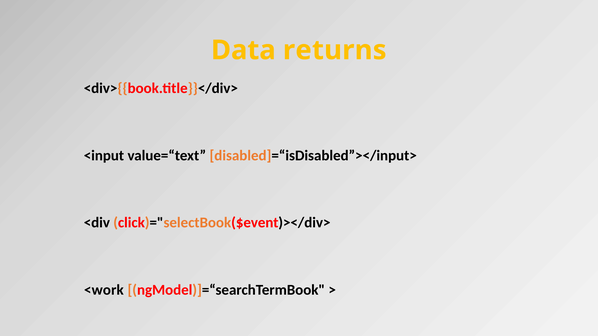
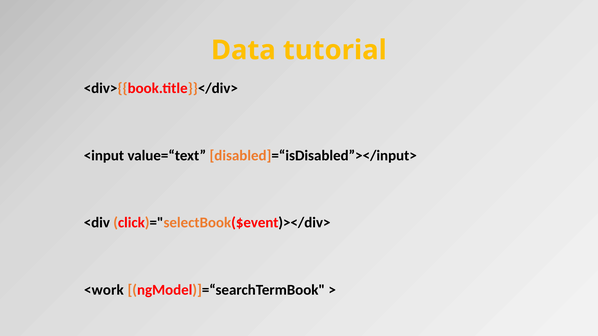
returns: returns -> tutorial (335, 50)
